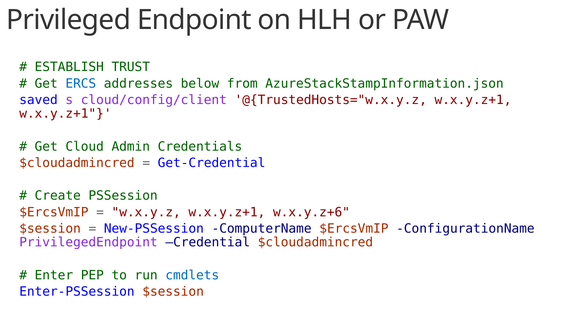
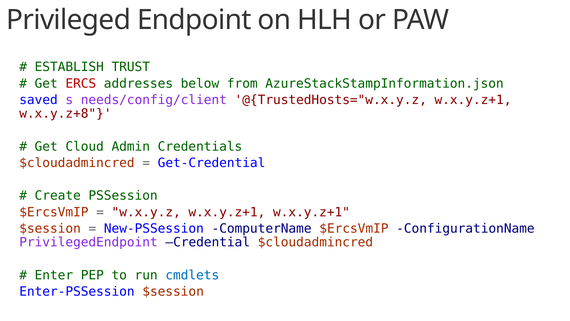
ERCS colour: blue -> red (81, 83)
cloud/config/client: cloud/config/client -> needs/config/client (154, 100)
w.x.y.z+1: w.x.y.z+1 -> w.x.y.z+8 (65, 114)
w.x.y.z+1 w.x.y.z+6: w.x.y.z+6 -> w.x.y.z+1 (311, 212)
